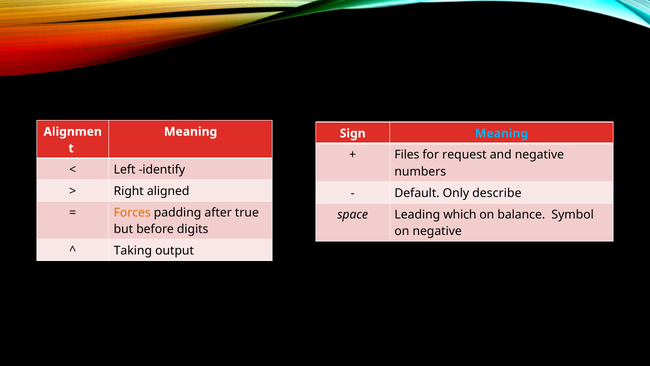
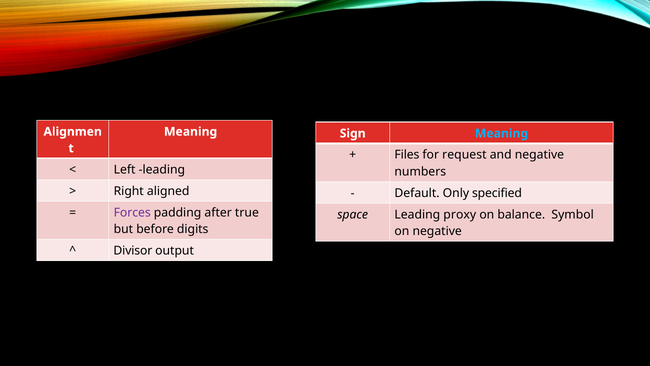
Left identify: identify -> leading (162, 170)
describe: describe -> specified (497, 193)
Forces colour: orange -> purple (132, 213)
which: which -> proxy (460, 214)
Taking: Taking -> Divisor (133, 251)
